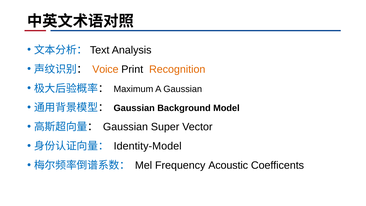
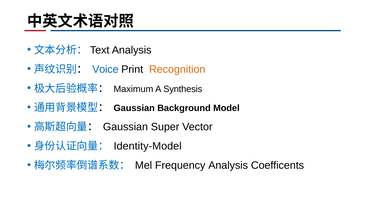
Voice colour: orange -> blue (105, 69)
A Gaussian: Gaussian -> Synthesis (183, 89)
Frequency Acoustic: Acoustic -> Analysis (228, 165)
